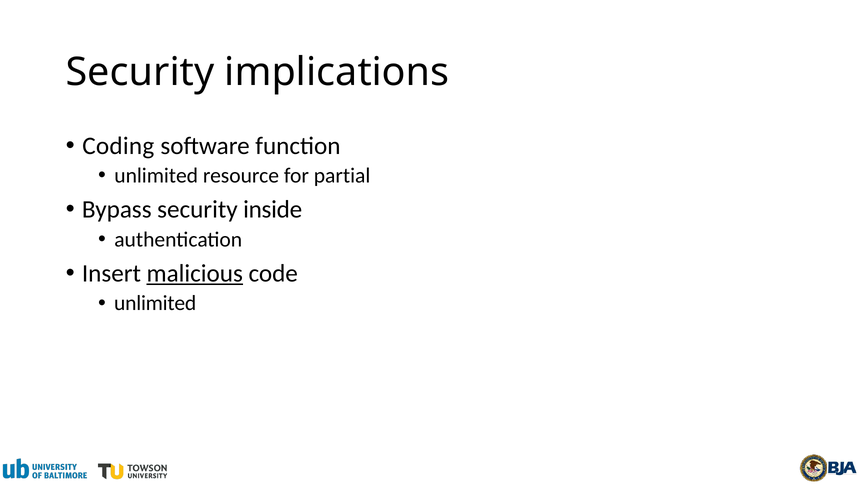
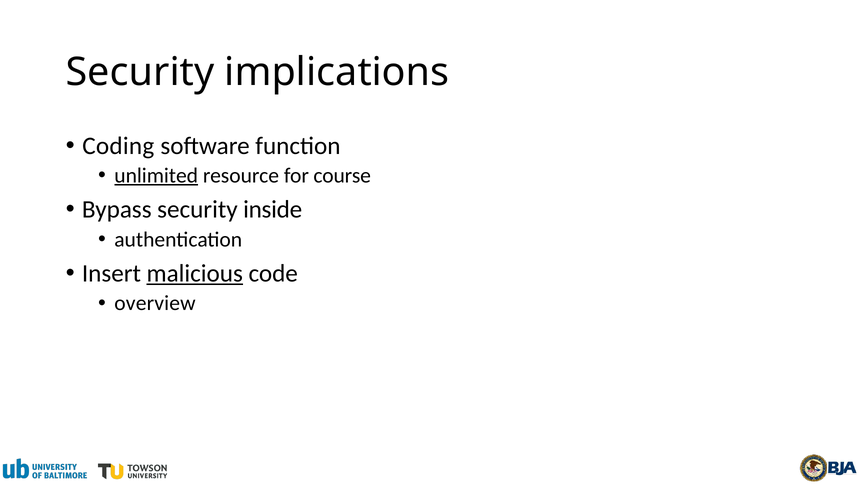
unlimited underline: none -> present (156, 176)
partial: partial -> course (342, 176)
unlimited: unlimited -> overview (155, 304)
